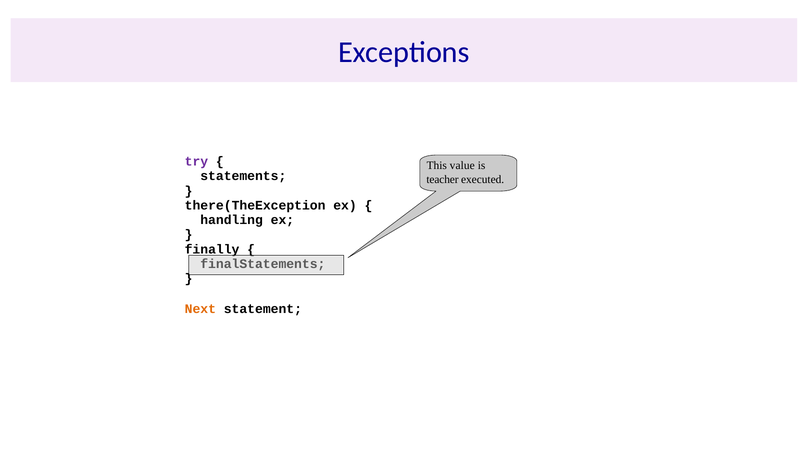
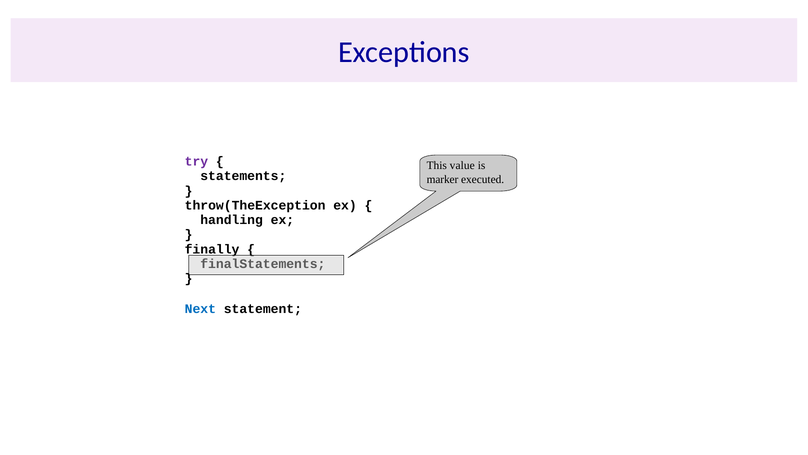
teacher: teacher -> marker (442, 179)
there(TheException: there(TheException -> throw(TheException (255, 205)
Next colour: orange -> blue (200, 308)
